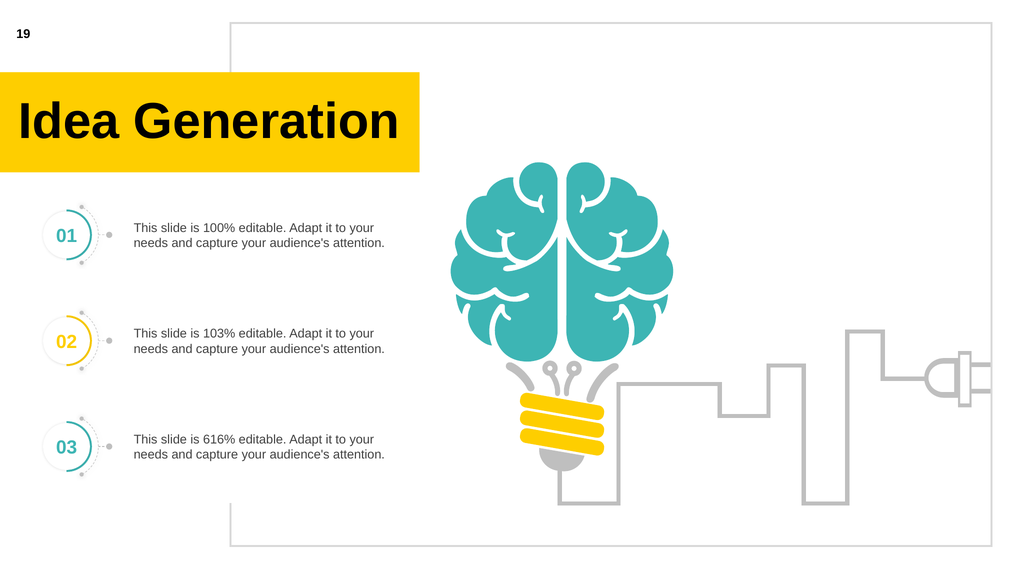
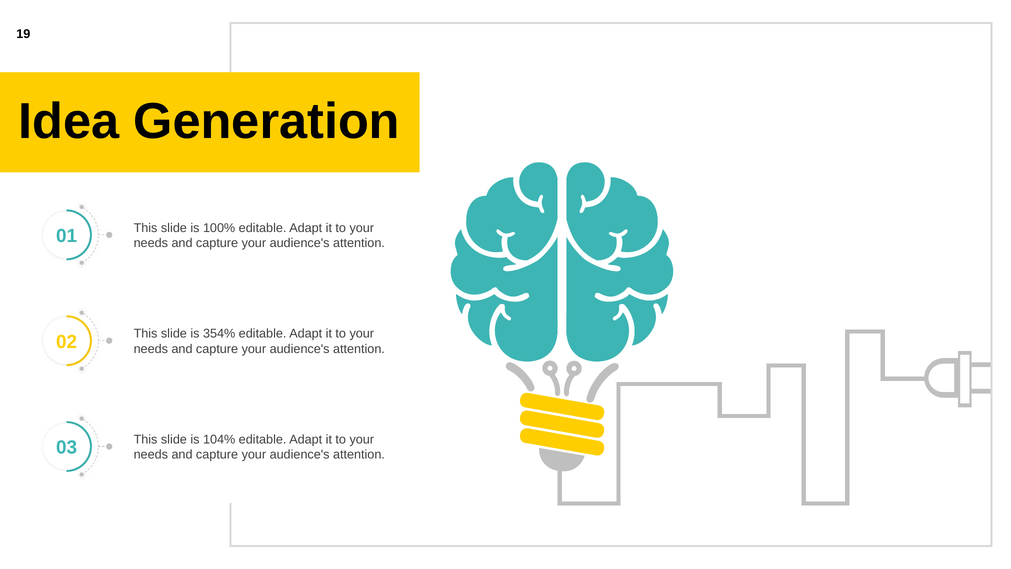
103%: 103% -> 354% (219, 334)
616%: 616% -> 104% (219, 439)
